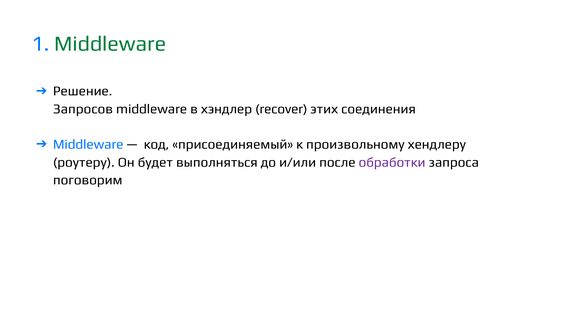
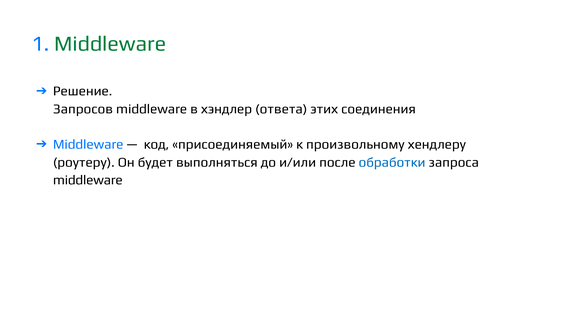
recover: recover -> ответа (281, 109)
обработки colour: purple -> blue (392, 162)
поговорим: поговорим -> middleware (88, 180)
